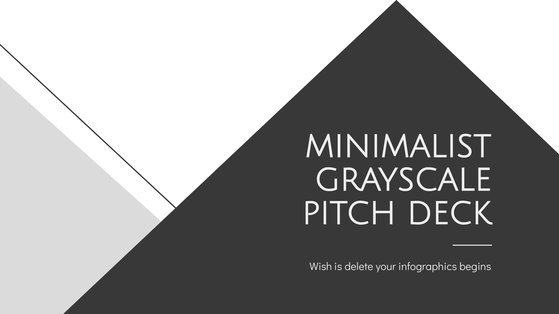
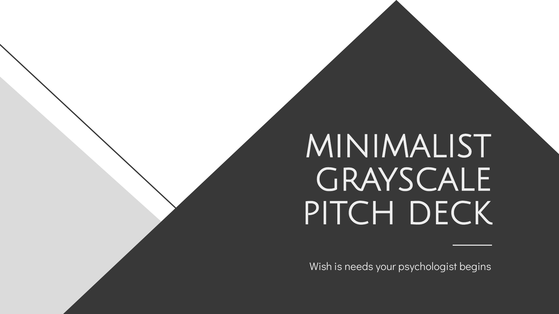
delete: delete -> needs (359, 267)
infographics: infographics -> psychologist (428, 267)
